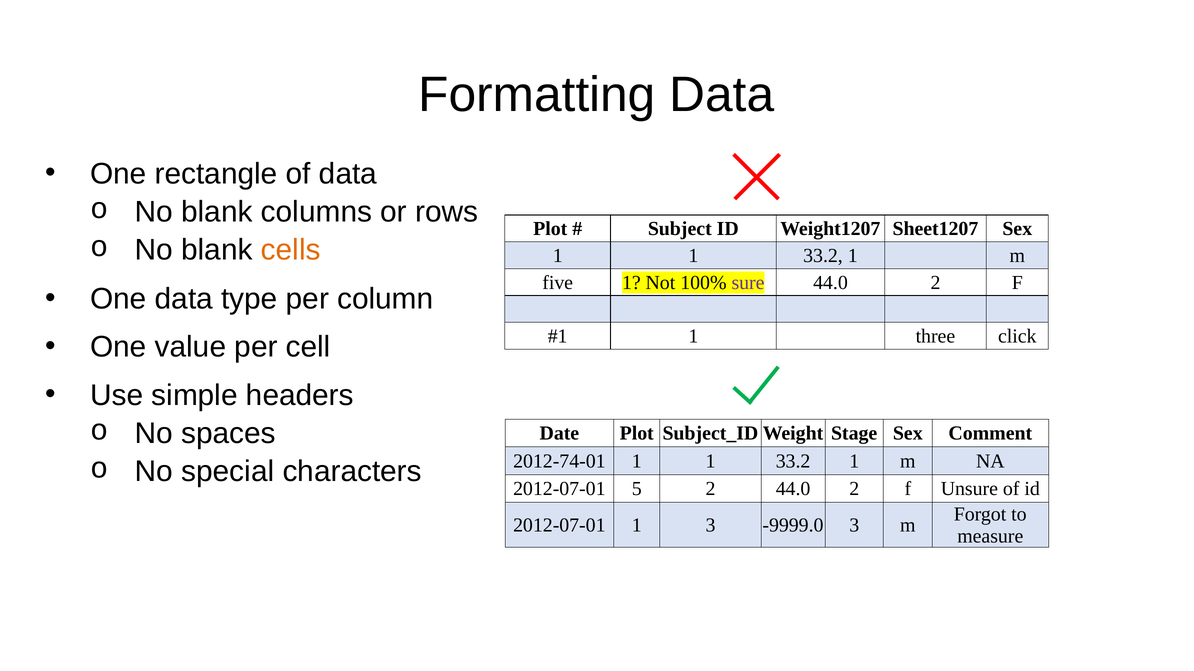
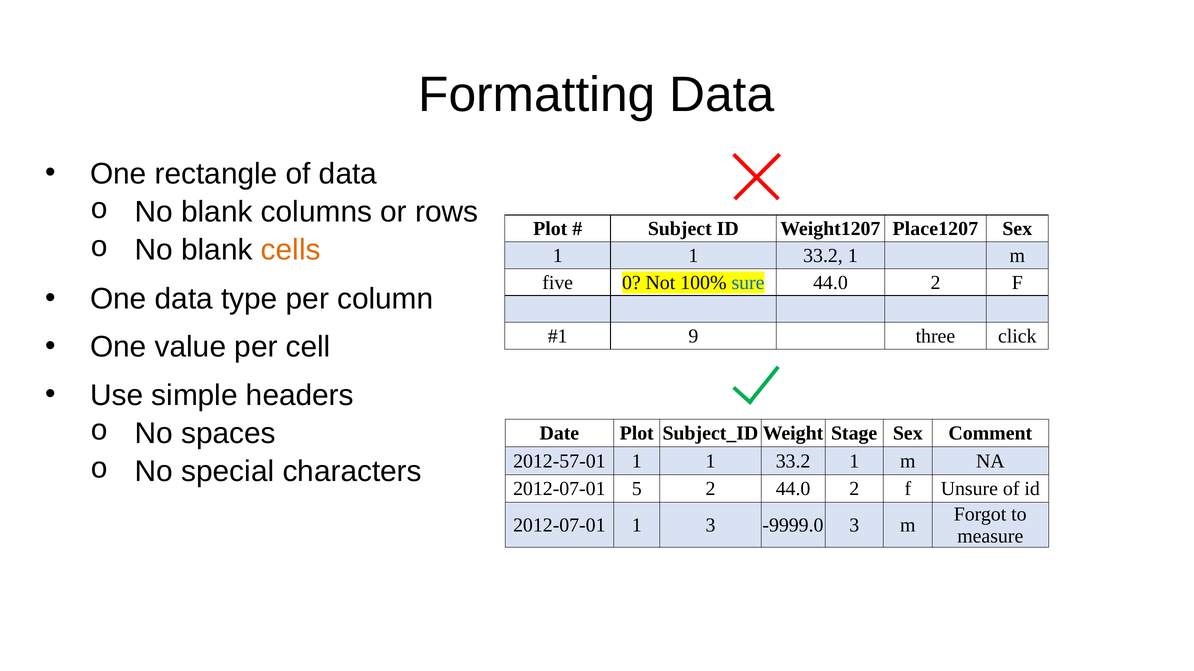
Sheet1207: Sheet1207 -> Place1207 (935, 229)
five 1: 1 -> 0 (631, 283)
sure colour: purple -> blue (748, 283)
1: 1 -> 9 (693, 337)
2012-74-01: 2012-74-01 -> 2012-57-01 (559, 462)
